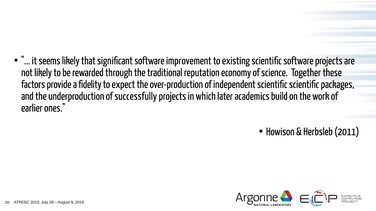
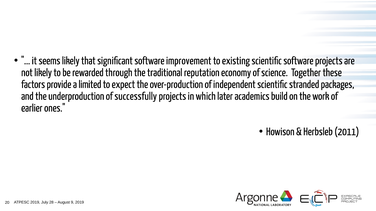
fidelity: fidelity -> limited (90, 85)
scientiﬁc scientiﬁc: scientiﬁc -> stranded (304, 85)
